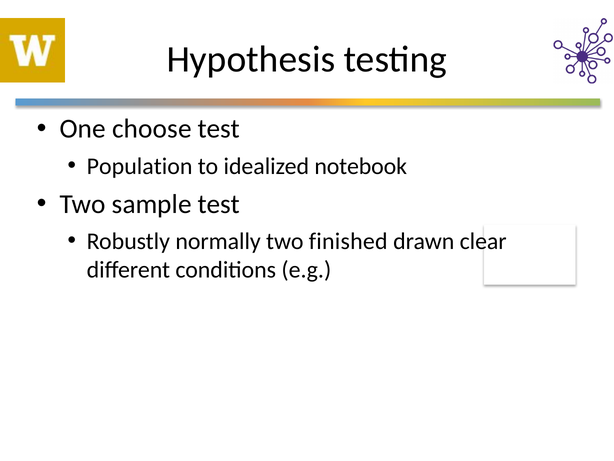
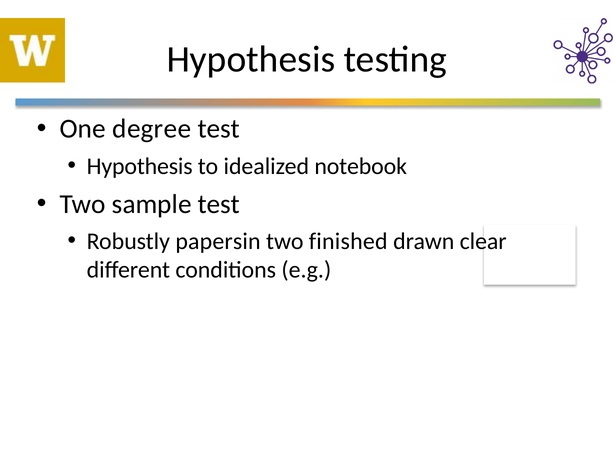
choose: choose -> degree (152, 129)
Population: Population -> Hypothesis (140, 166)
normally: normally -> papersin (218, 241)
